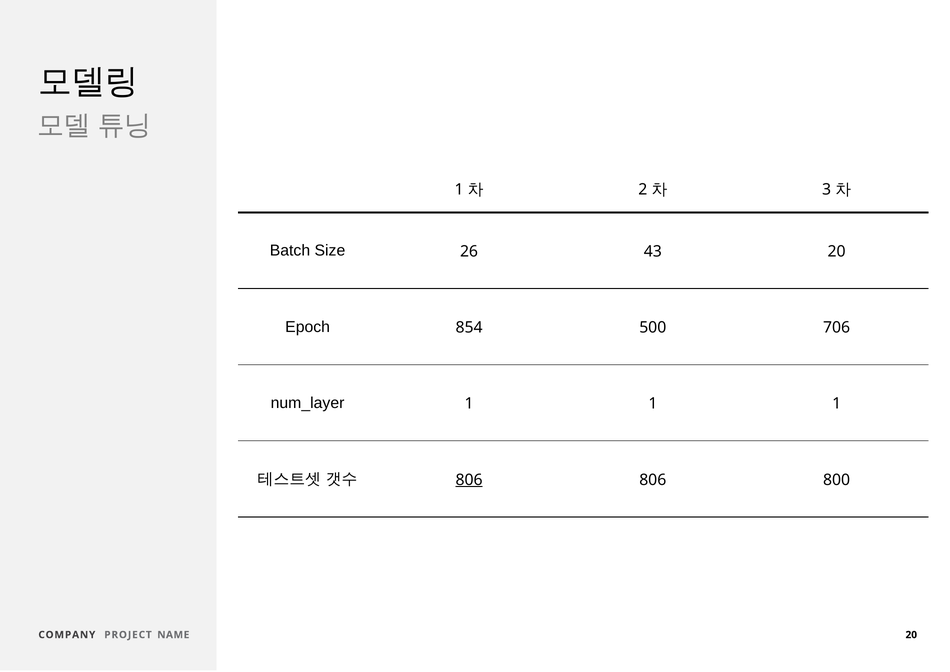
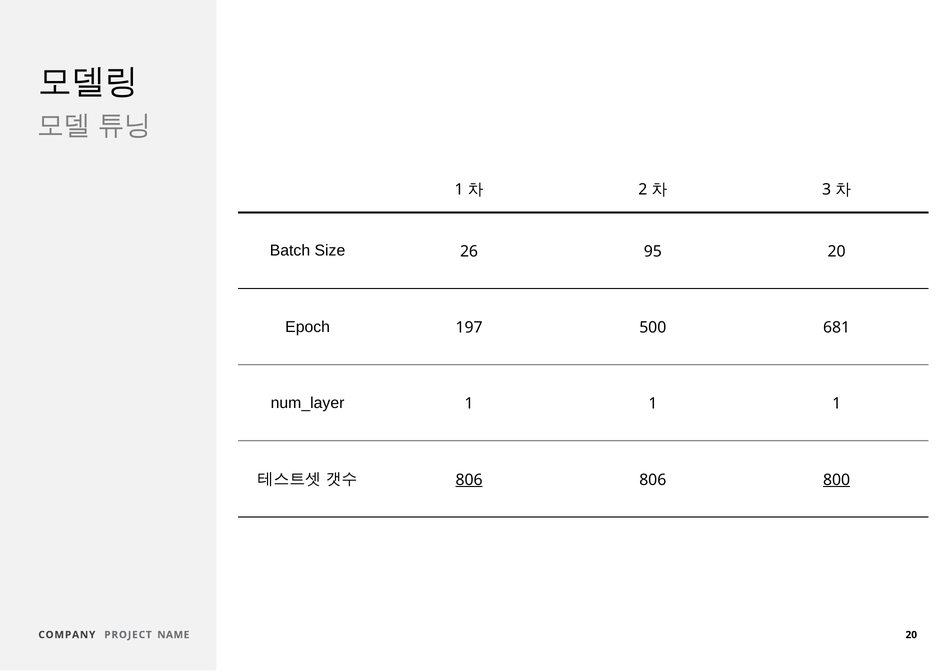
43: 43 -> 95 (653, 251)
854: 854 -> 197 (469, 327)
706: 706 -> 681 (837, 327)
800 underline: none -> present (837, 480)
